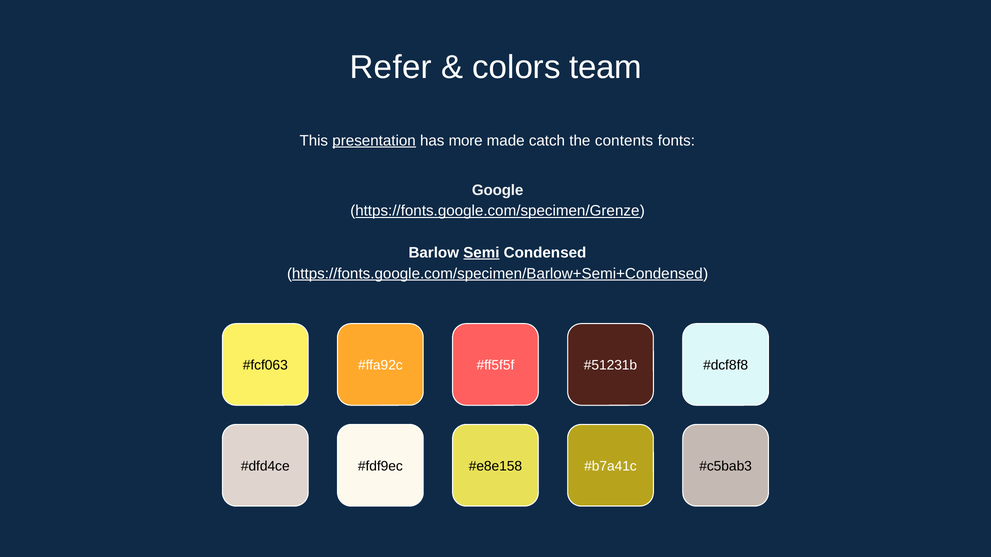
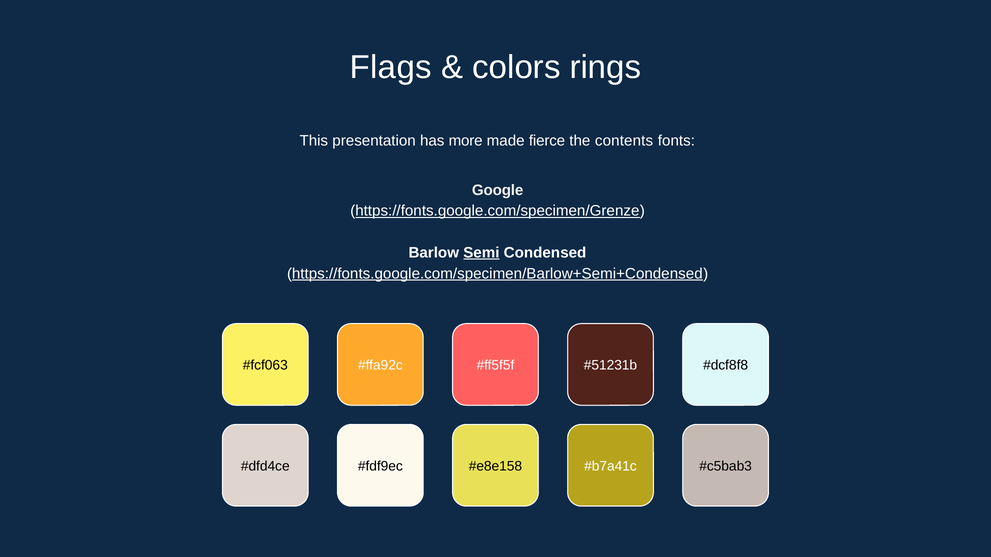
Refer: Refer -> Flags (391, 67)
team: team -> rings (605, 67)
presentation underline: present -> none (374, 141)
catch: catch -> fierce (547, 141)
